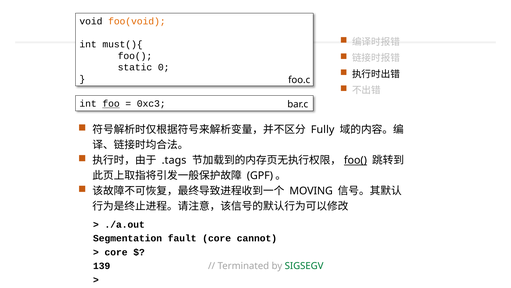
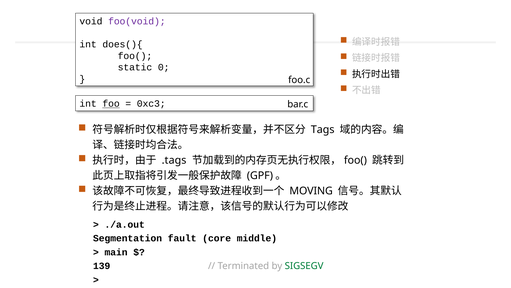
foo(void colour: orange -> purple (137, 21)
must(){: must(){ -> does(){ (123, 44)
Fully: Fully -> Tags (323, 129)
foo( underline: present -> none (355, 160)
cannot: cannot -> middle (257, 238)
core: core -> main (116, 252)
